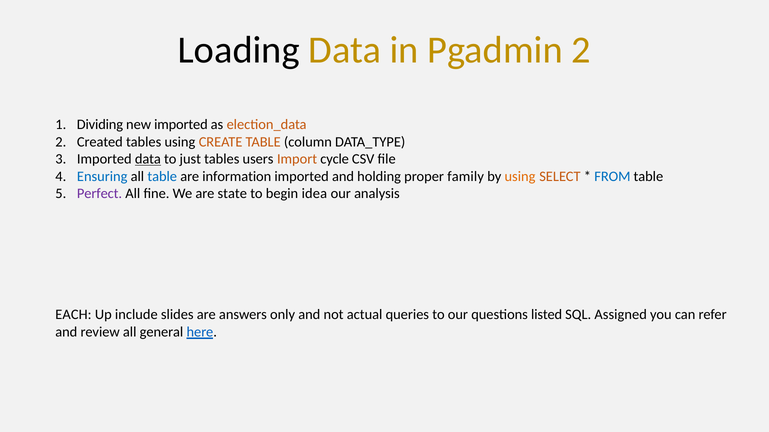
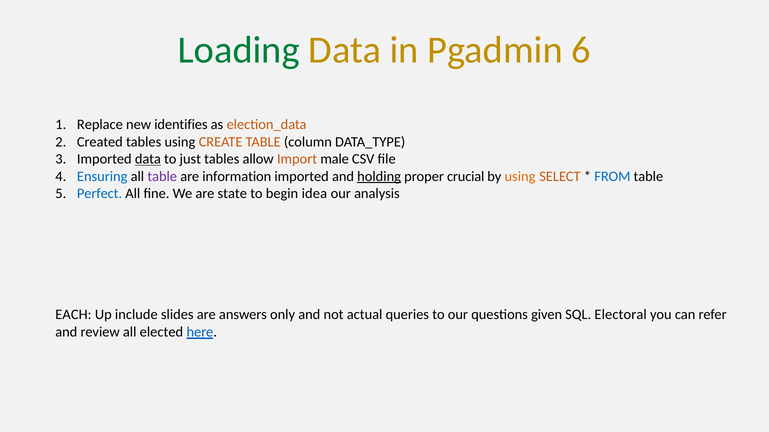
Loading colour: black -> green (239, 50)
Pgadmin 2: 2 -> 6 (581, 50)
Dividing: Dividing -> Replace (100, 125)
new imported: imported -> identifies (181, 125)
users: users -> allow (258, 159)
cycle: cycle -> male (335, 159)
table colour: blue -> purple (162, 177)
holding underline: none -> present (379, 177)
family: family -> crucial (466, 177)
Perfect colour: purple -> blue (100, 194)
listed: listed -> given (547, 315)
Assigned: Assigned -> Electoral (621, 315)
general: general -> elected (161, 332)
